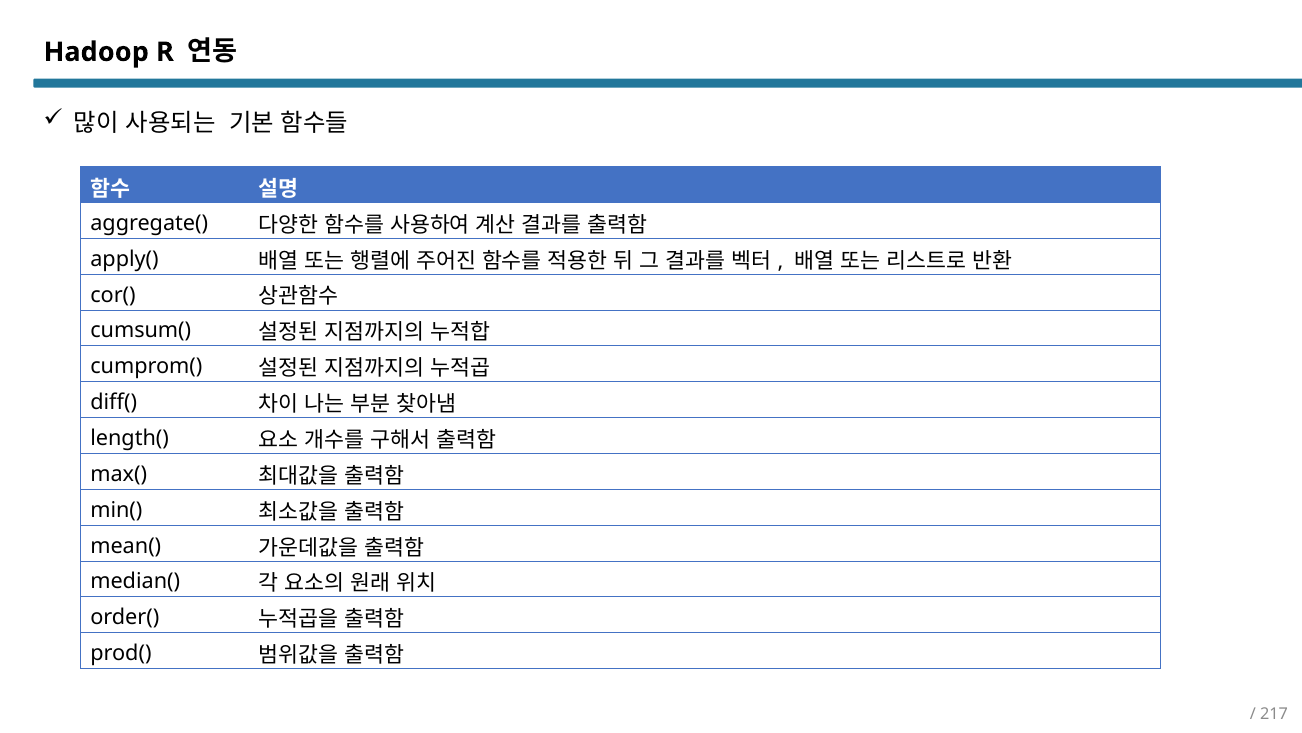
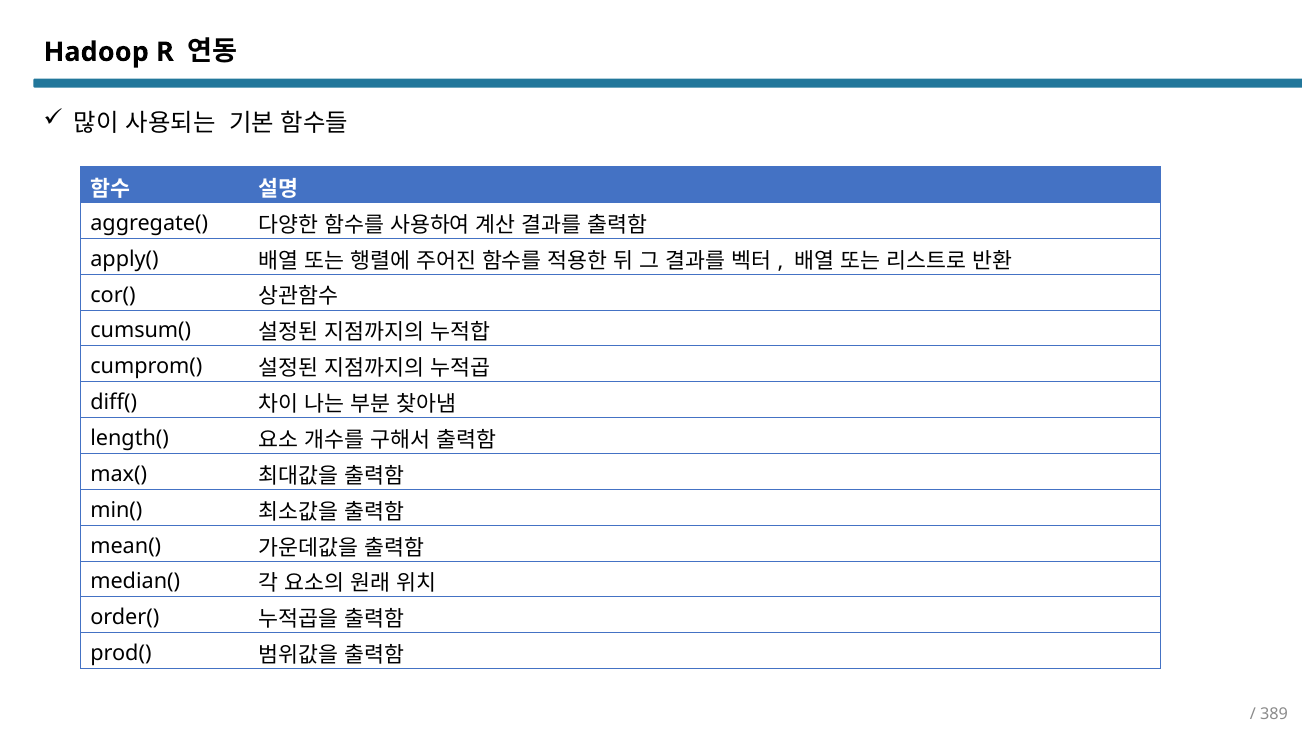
217: 217 -> 389 (1274, 713)
